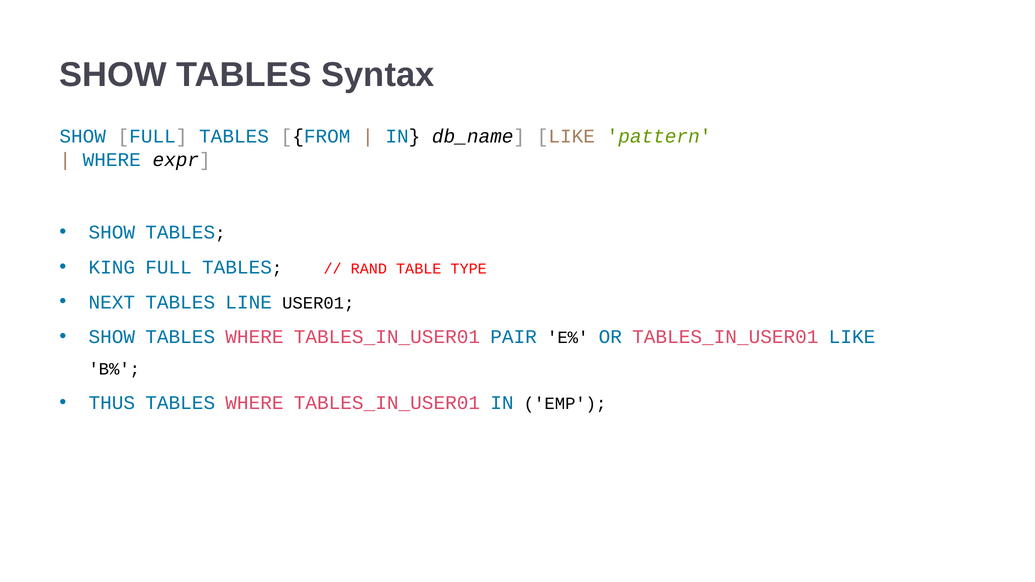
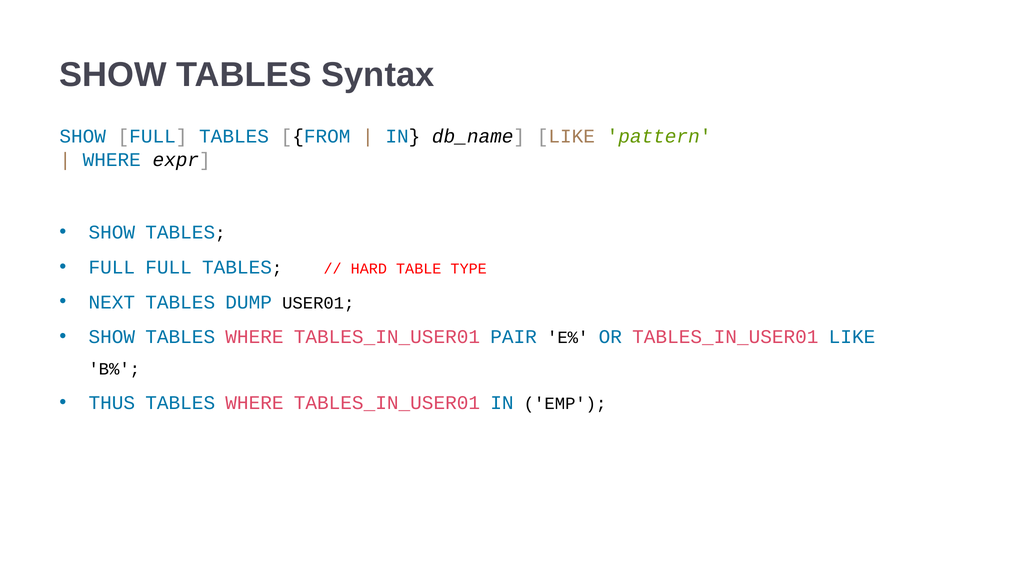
KING: KING -> FULL (112, 267)
RAND: RAND -> HARD (369, 269)
LINE: LINE -> DUMP (249, 302)
